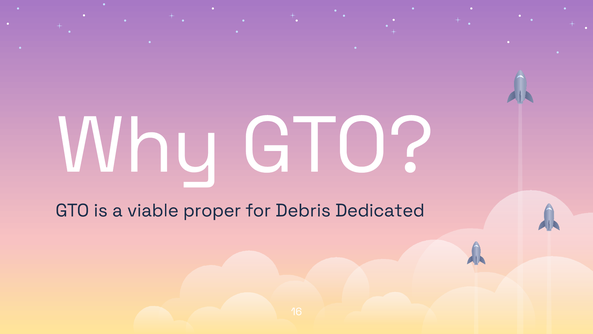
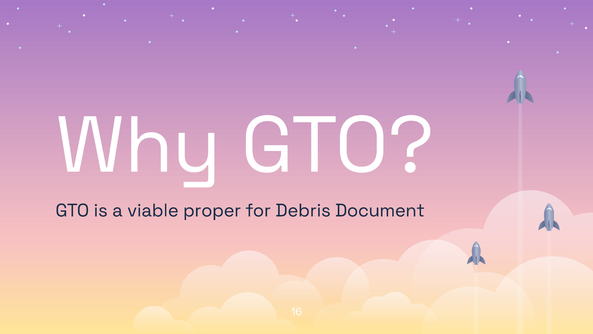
Dedicated: Dedicated -> Document (380, 210)
